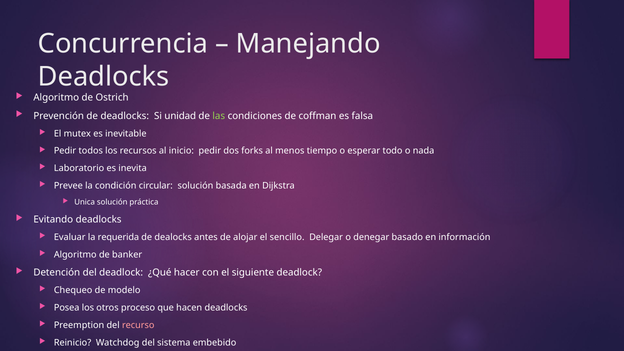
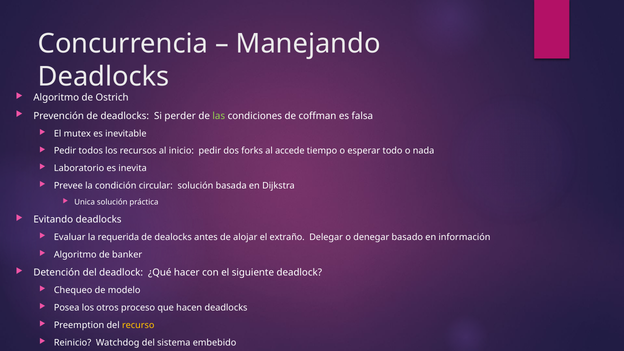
unidad: unidad -> perder (180, 116)
menos: menos -> accede (290, 151)
sencillo: sencillo -> extraño (287, 237)
recurso colour: pink -> yellow (138, 325)
